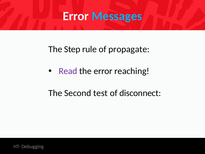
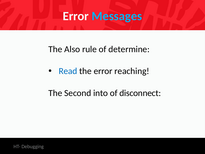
Step: Step -> Also (72, 49)
propagate: propagate -> determine (129, 49)
Read colour: purple -> blue (68, 71)
test: test -> into (101, 93)
